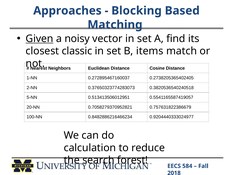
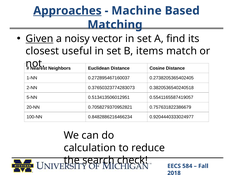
Approaches underline: none -> present (67, 11)
Blocking: Blocking -> Machine (137, 11)
classic: classic -> useful (77, 51)
forest: forest -> check (132, 160)
